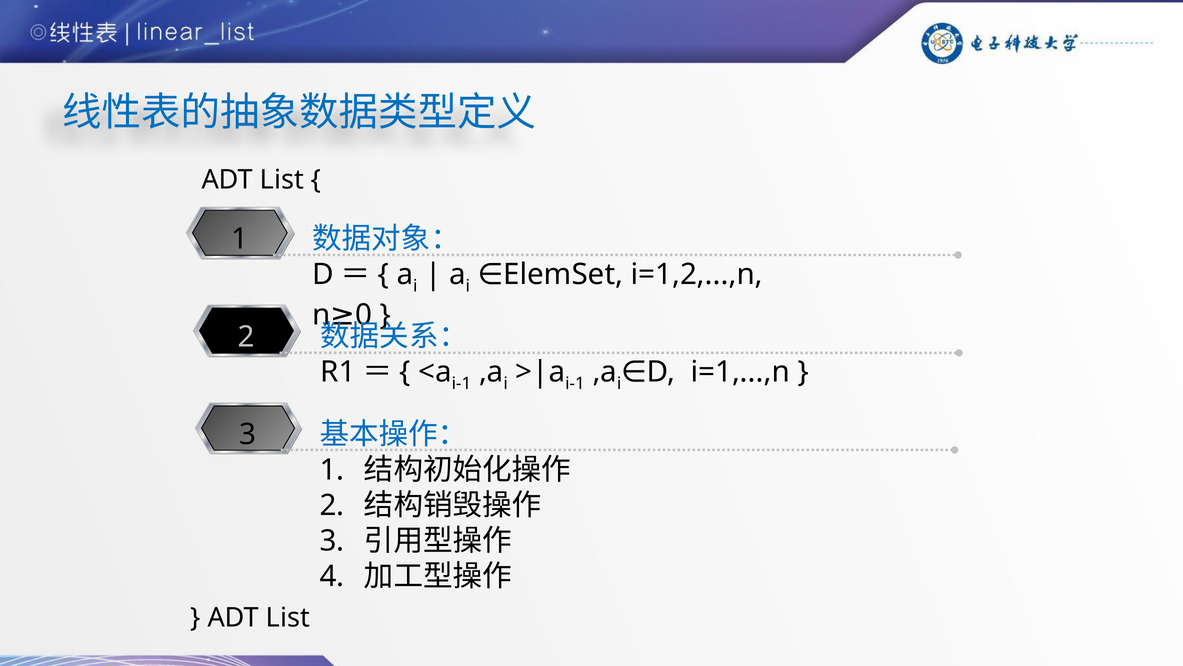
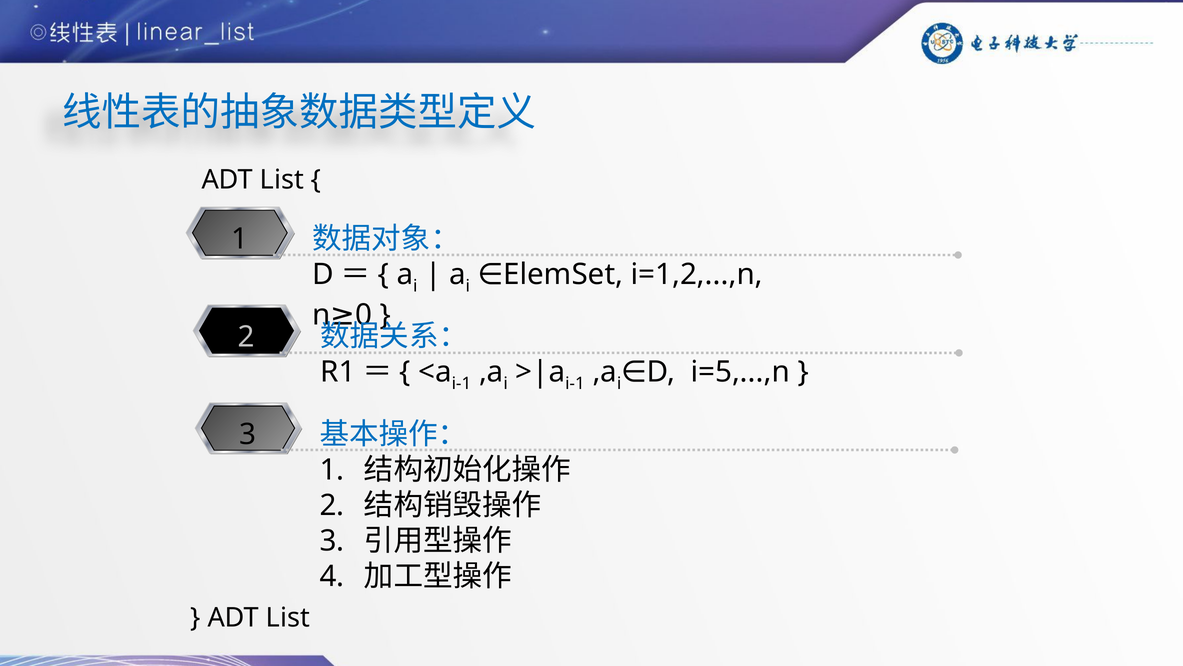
i=1,...,n: i=1,...,n -> i=5,...,n (740, 372)
